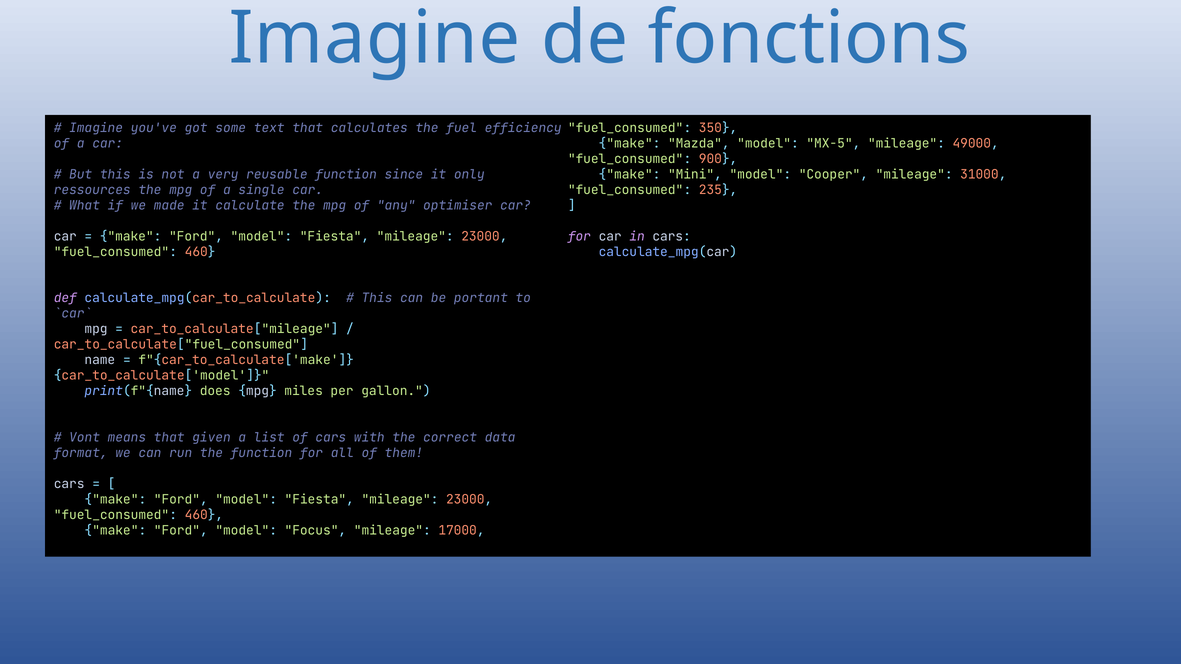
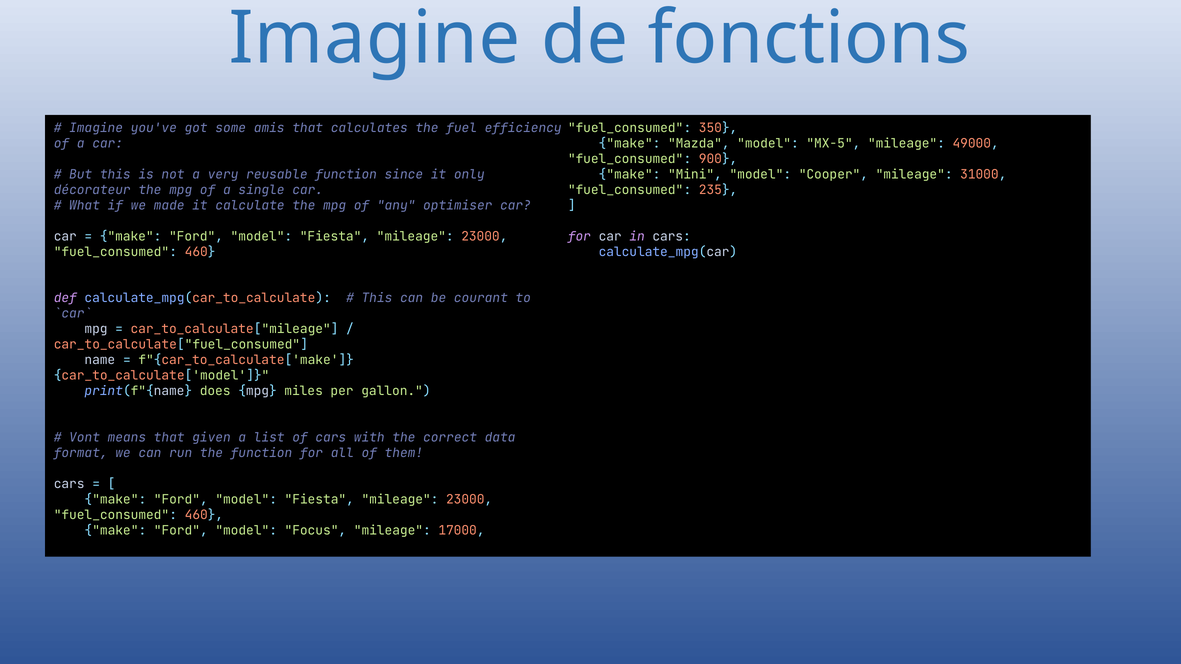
text: text -> amis (269, 128)
ressources: ressources -> décorateur (92, 190)
portant: portant -> courant (481, 298)
